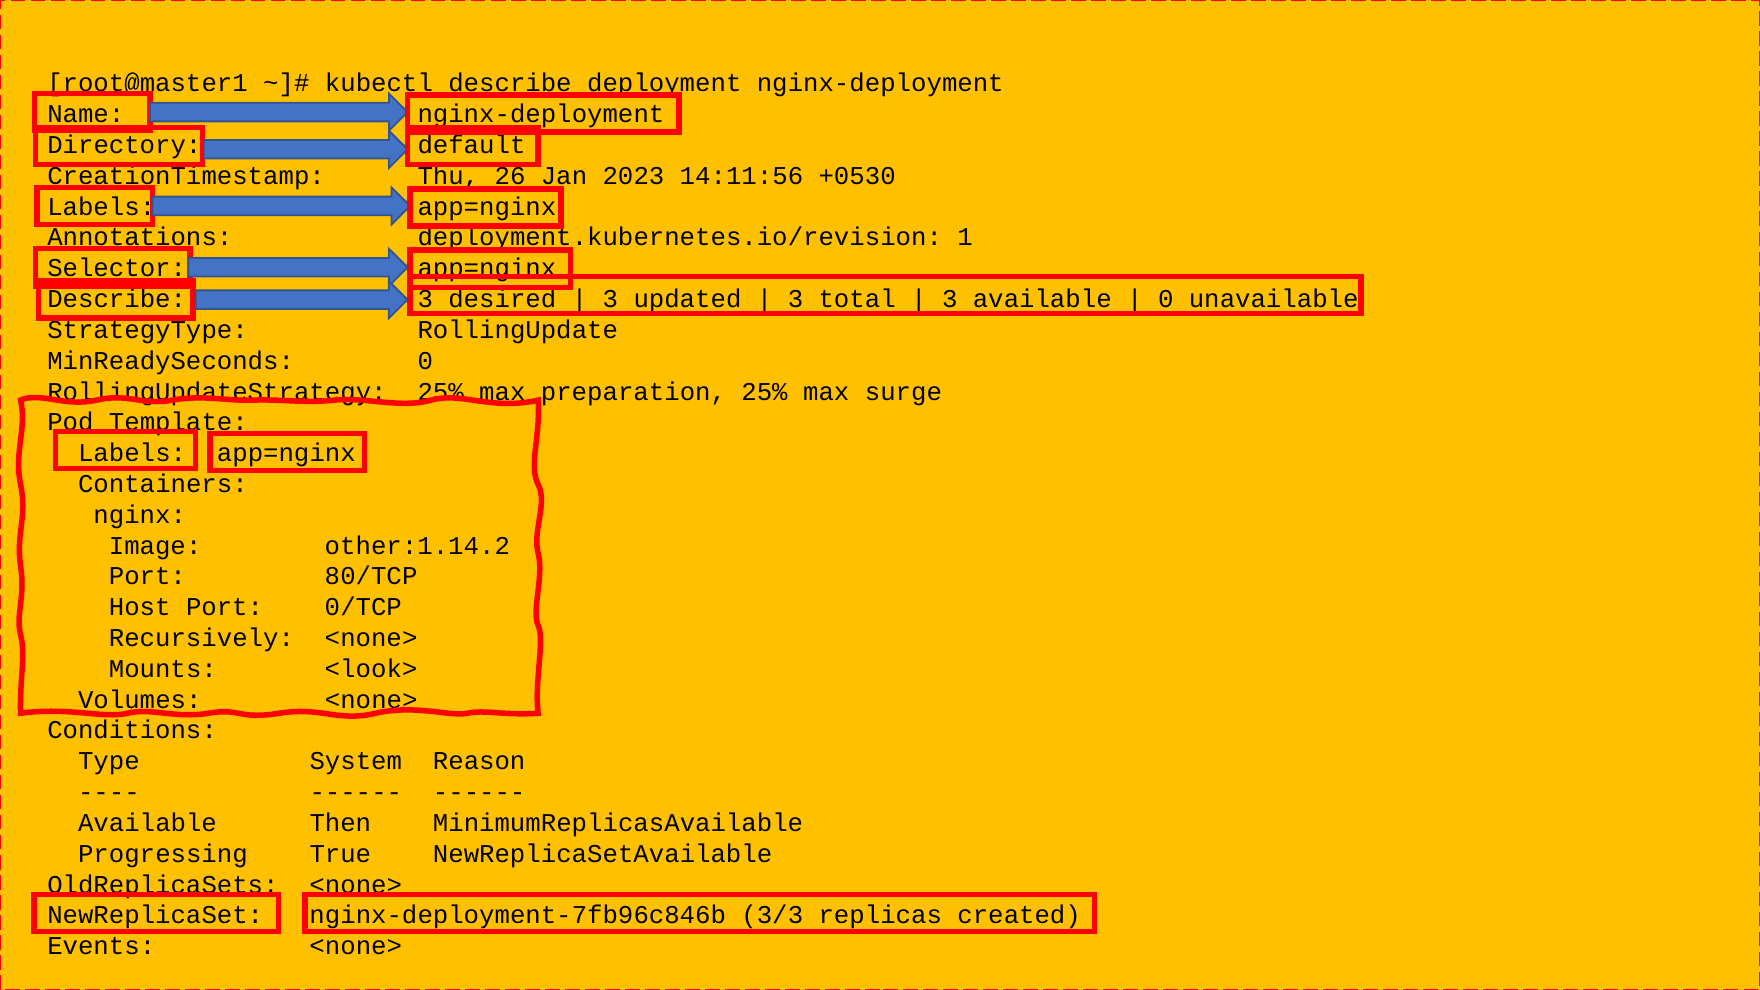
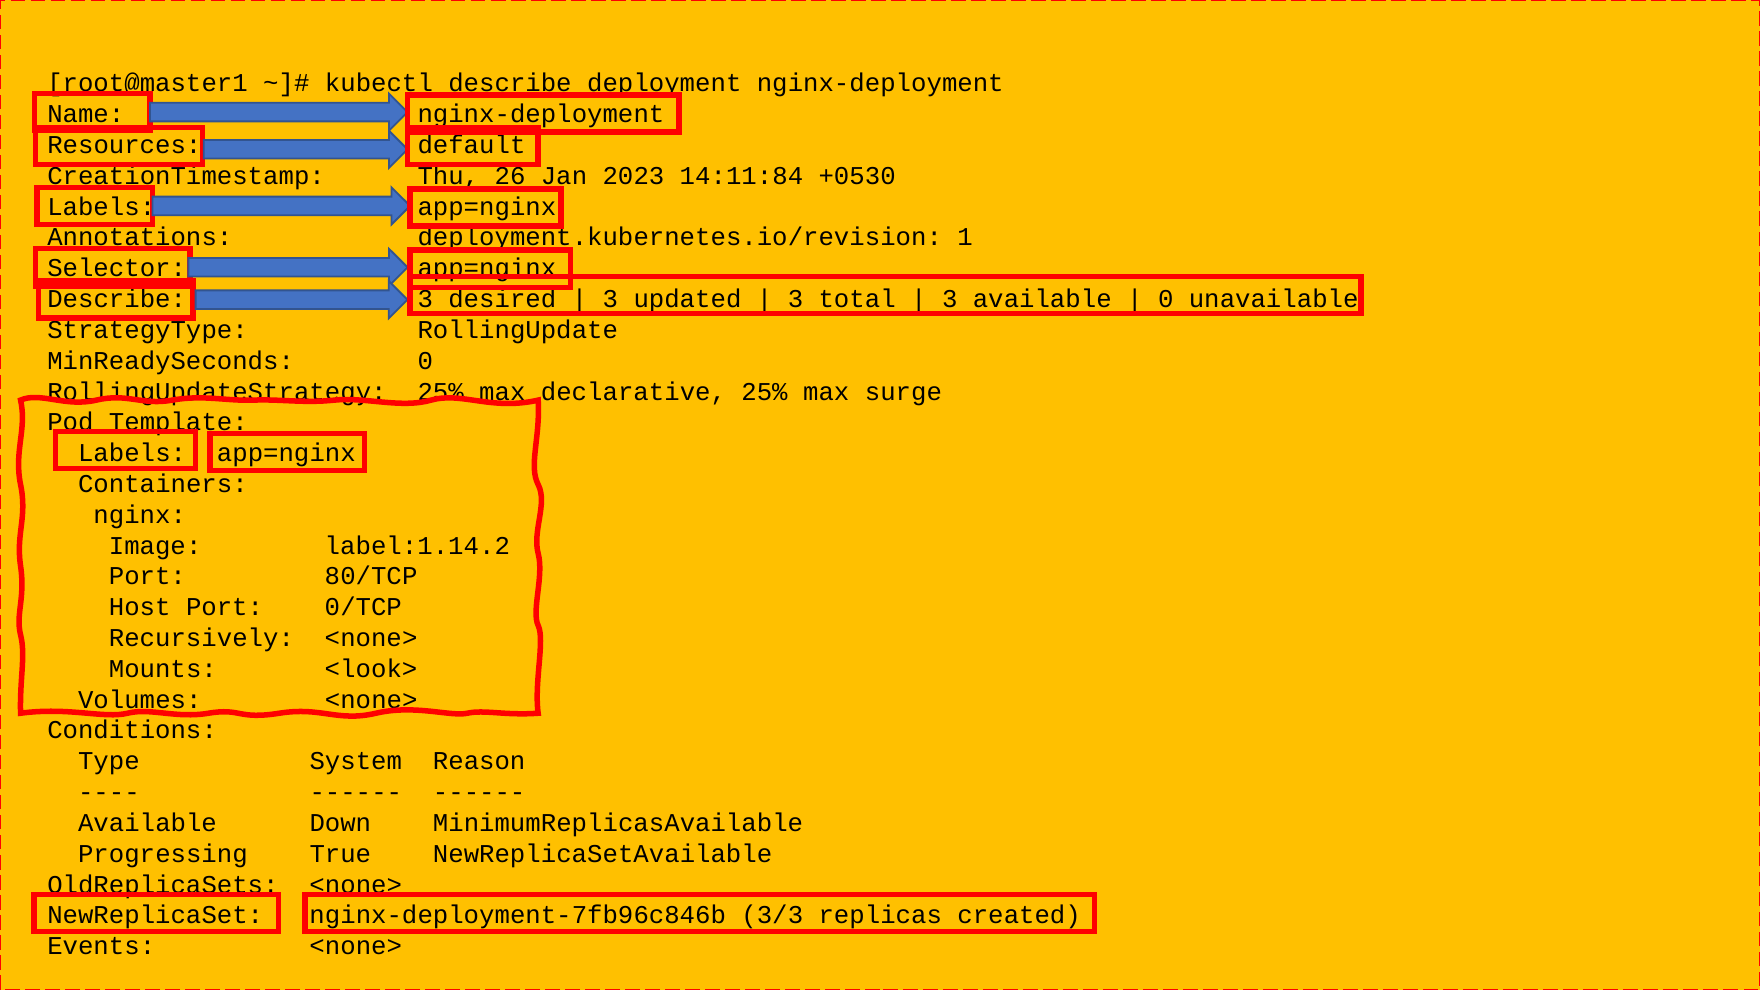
Directory: Directory -> Resources (124, 145)
14:11:56: 14:11:56 -> 14:11:84 (741, 176)
preparation: preparation -> declarative (633, 392)
other:1.14.2: other:1.14.2 -> label:1.14.2 (417, 546)
Then: Then -> Down (340, 823)
